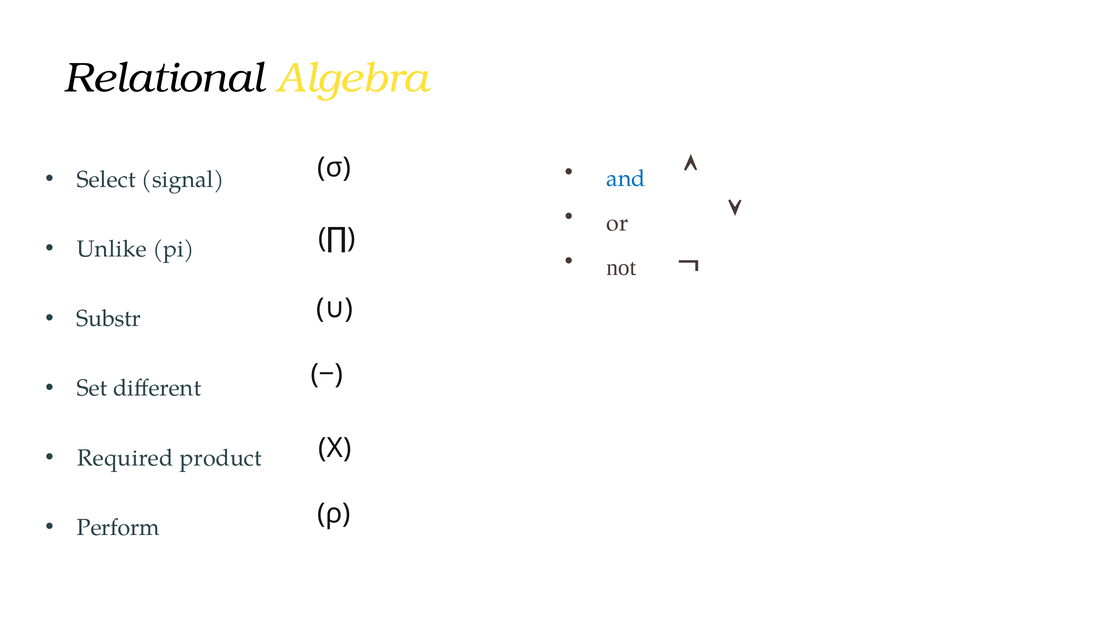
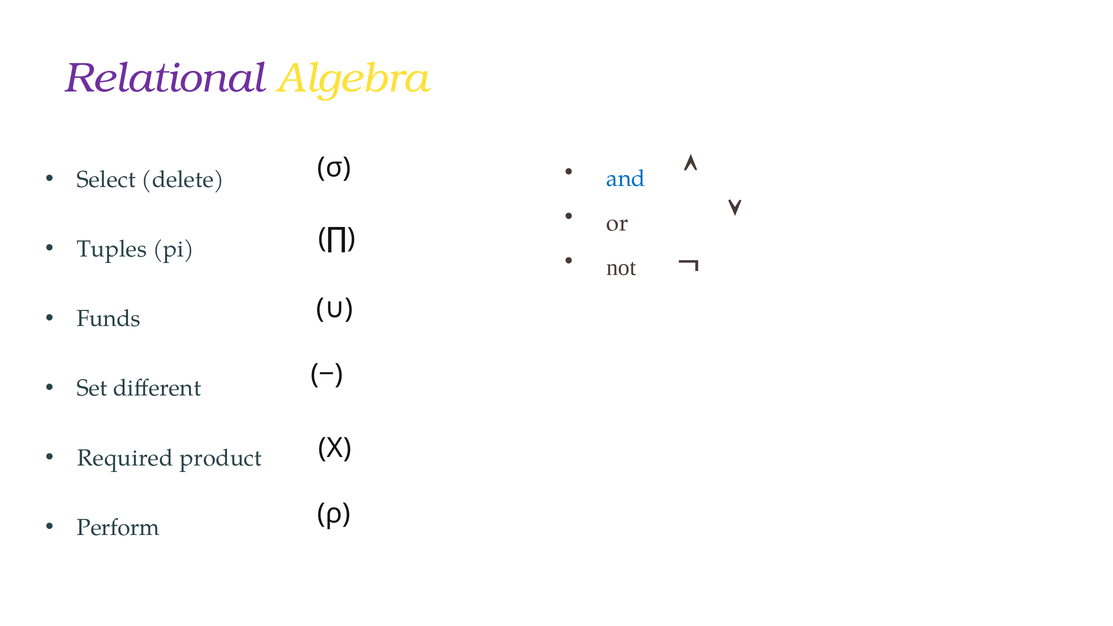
Relational colour: black -> purple (164, 78)
signal: signal -> delete (183, 180)
Unlike: Unlike -> Tuples (112, 249)
Substr: Substr -> Funds (109, 319)
